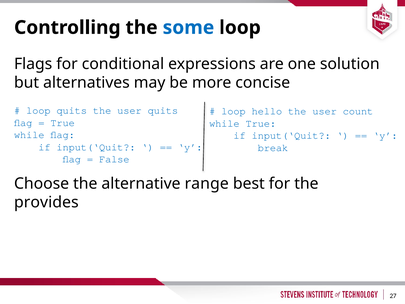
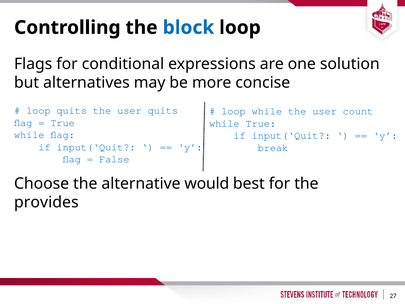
some: some -> block (188, 28)
loop hello: hello -> while (267, 111)
range: range -> would (207, 183)
